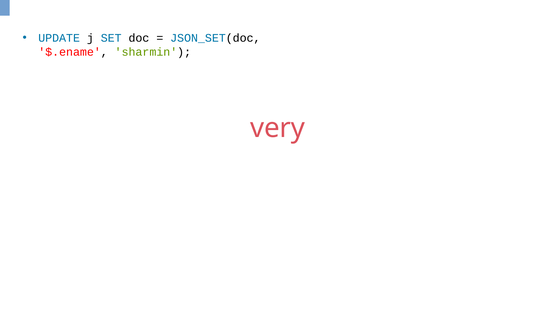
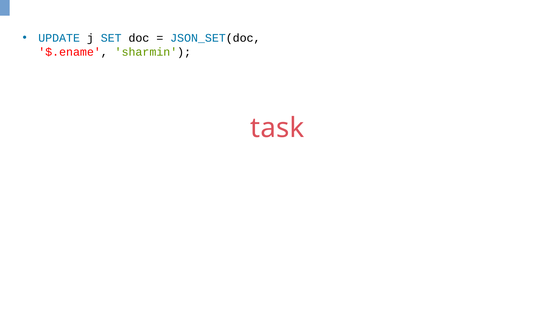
very: very -> task (277, 128)
